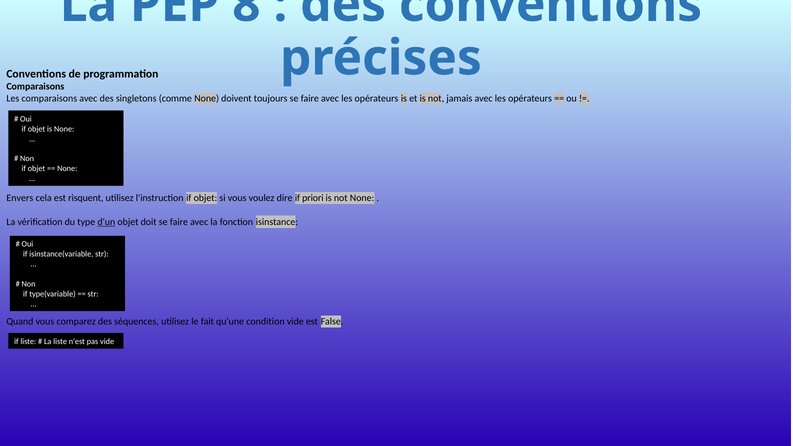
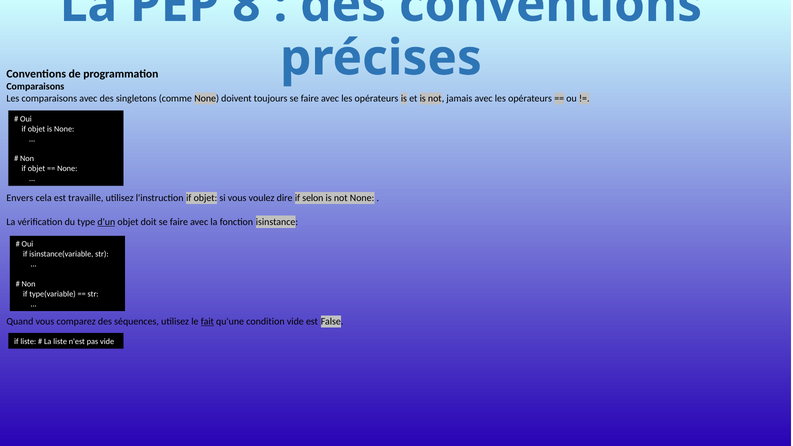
risquent: risquent -> travaille (86, 198)
priori: priori -> selon (313, 198)
fait underline: none -> present (207, 321)
